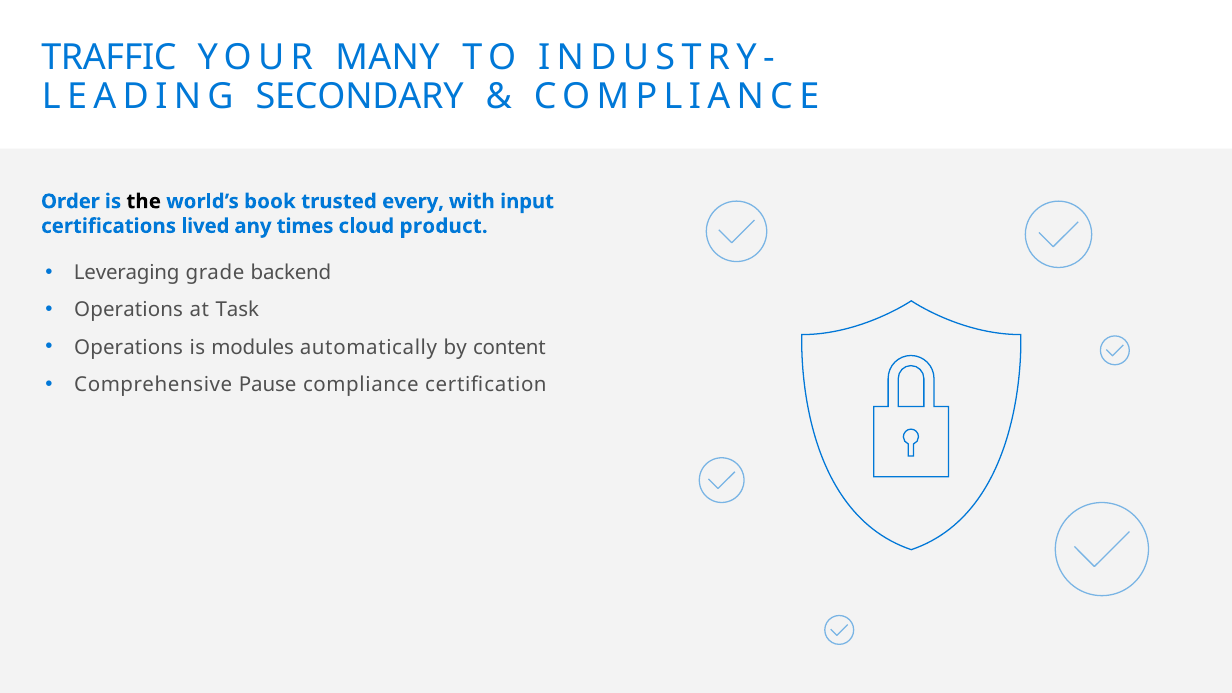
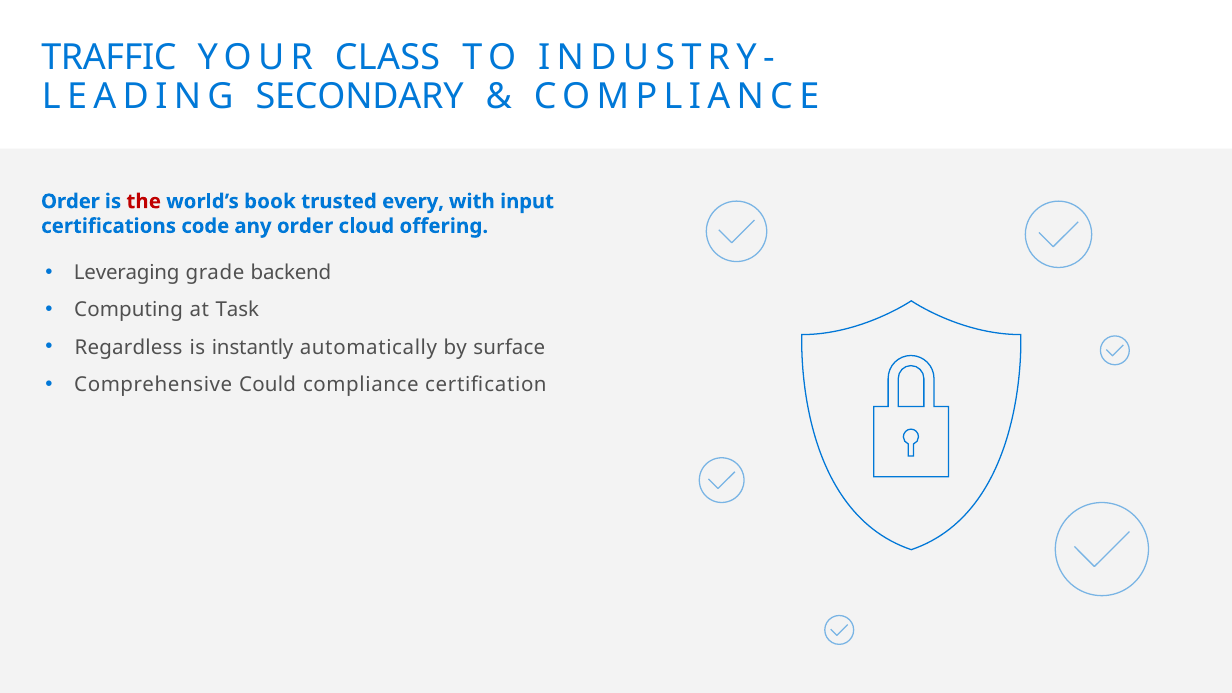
MANY: MANY -> CLASS (388, 58)
the colour: black -> red (144, 201)
lived: lived -> code (205, 226)
any times: times -> order (305, 226)
product: product -> offering (444, 226)
Operations: Operations -> Computing (129, 310)
Operations: Operations -> Regardless (129, 347)
modules: modules -> instantly (253, 347)
content: content -> surface (509, 347)
Pause: Pause -> Could (268, 385)
